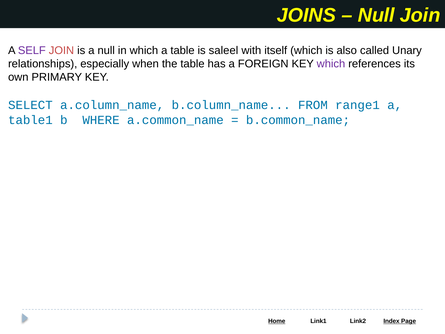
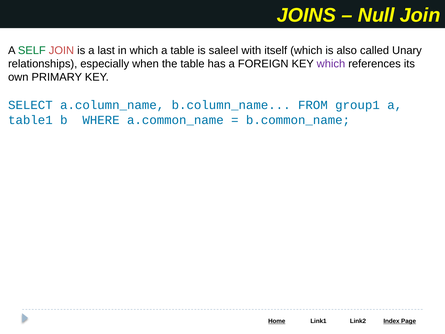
SELF colour: purple -> green (32, 50)
a null: null -> last (106, 50)
range1: range1 -> group1 (357, 105)
